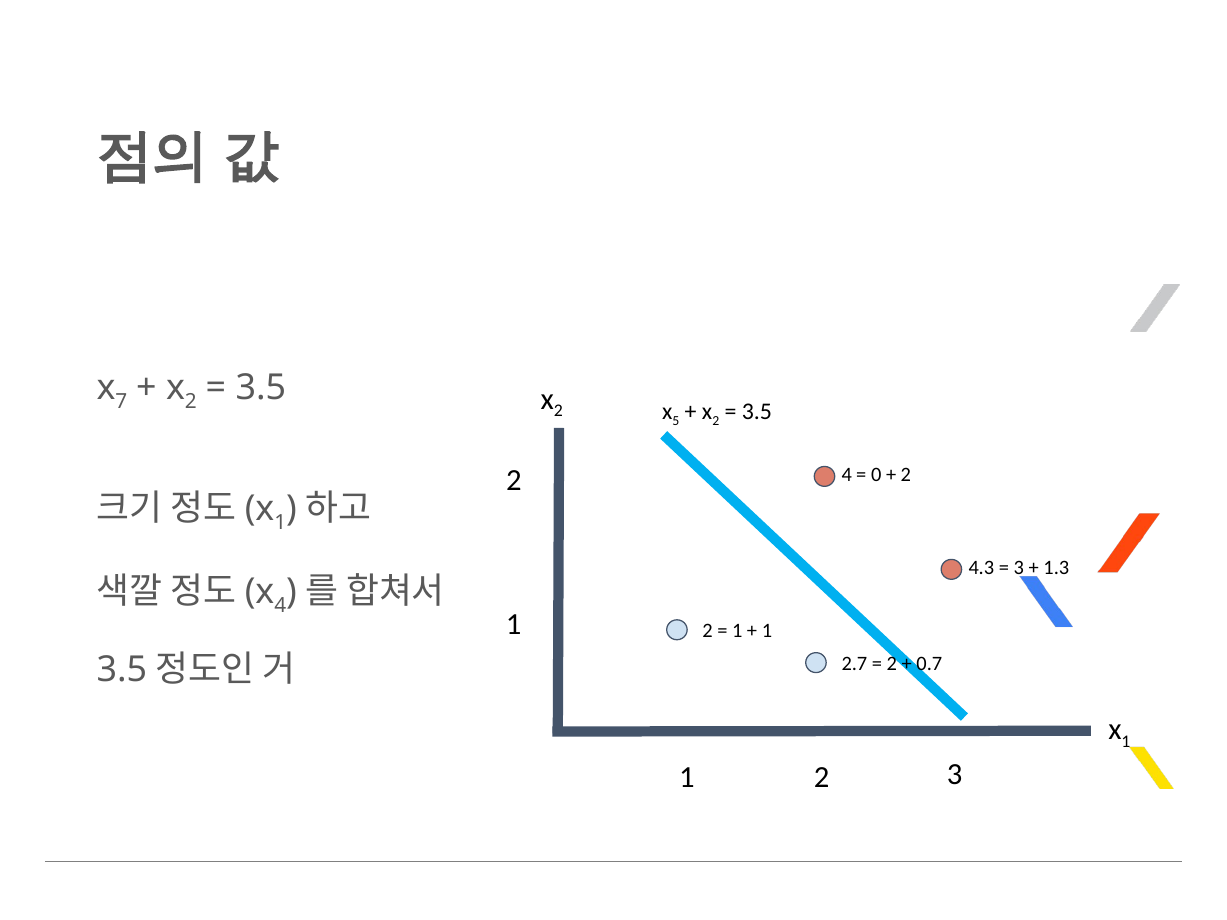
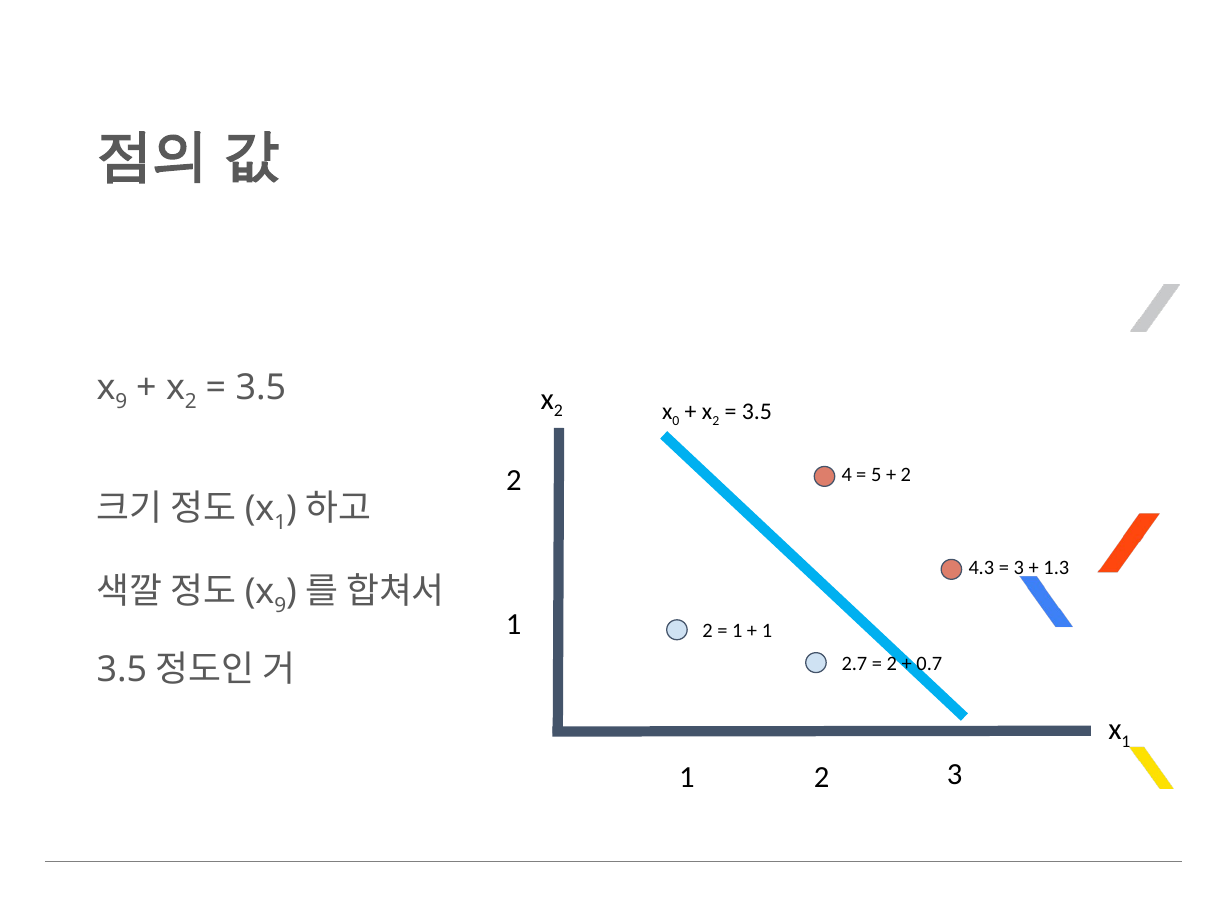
7: 7 -> 9 (121, 402)
5: 5 -> 0 (676, 421)
0: 0 -> 5 (876, 475)
4: 4 -> 9 (280, 606)
